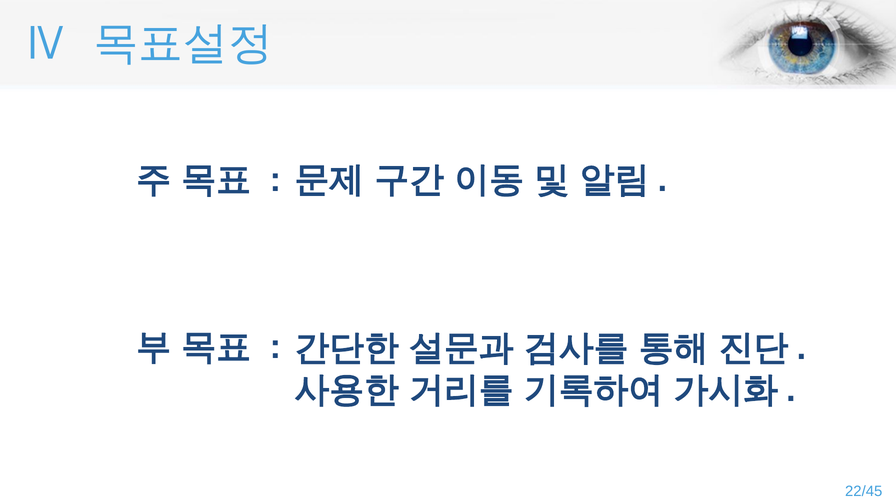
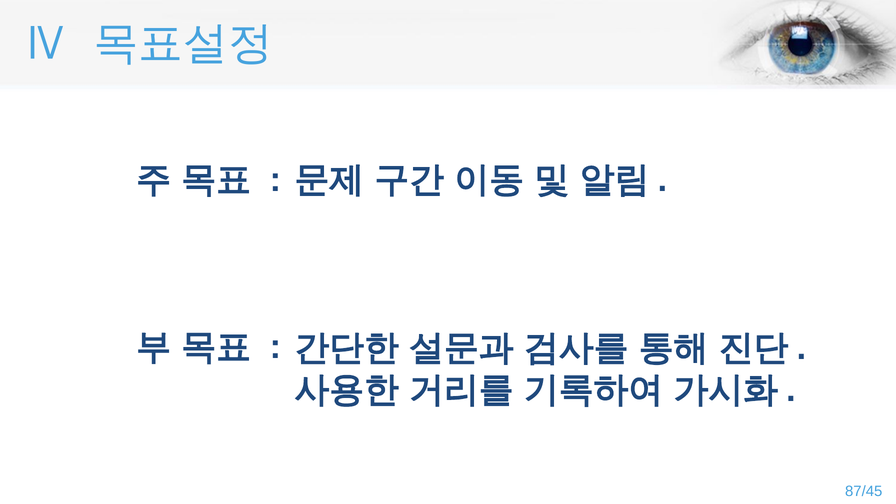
22/45: 22/45 -> 87/45 (864, 491)
